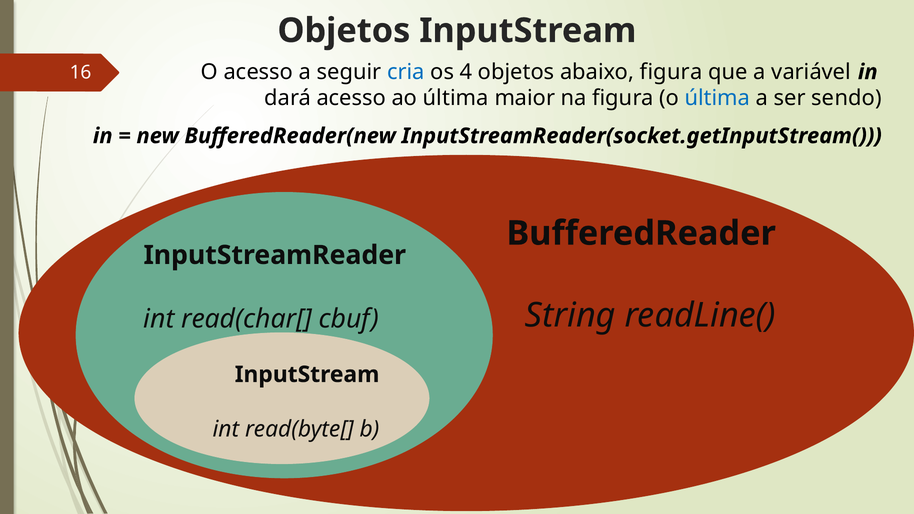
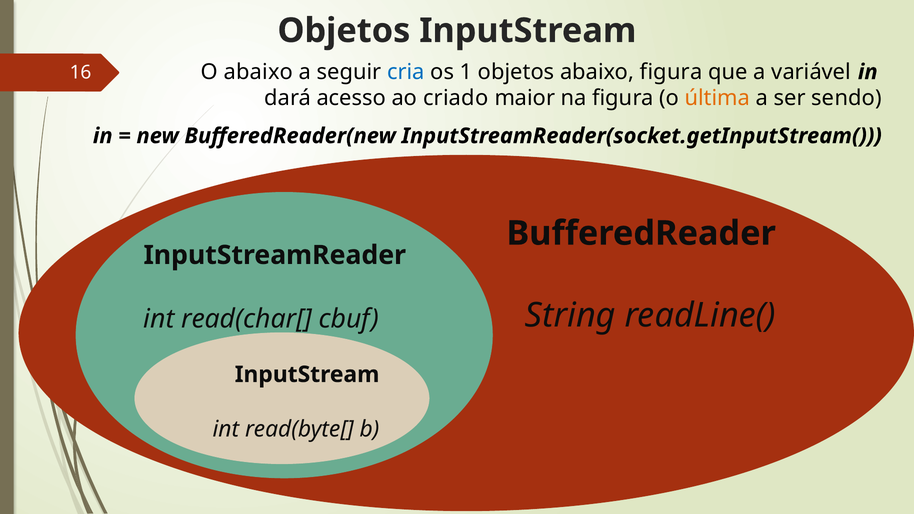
O acesso: acesso -> abaixo (258, 72)
4: 4 -> 1 (466, 72)
ao última: última -> criado (456, 98)
última colour: blue -> orange (717, 98)
